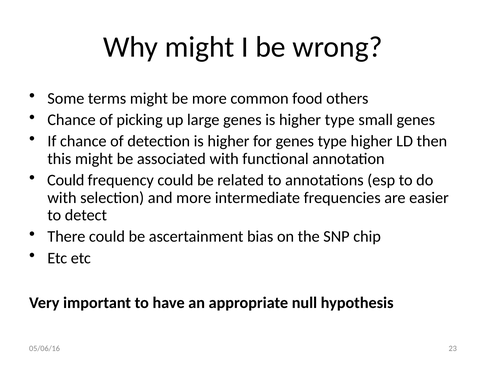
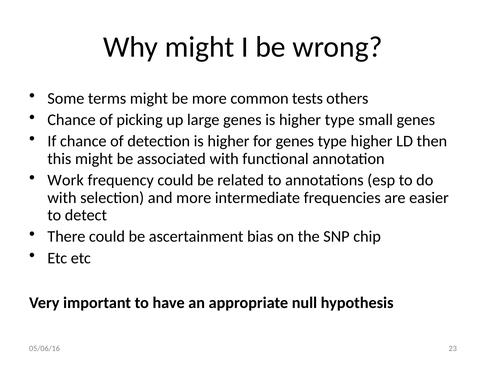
food: food -> tests (307, 98)
Could: Could -> Work (66, 180)
